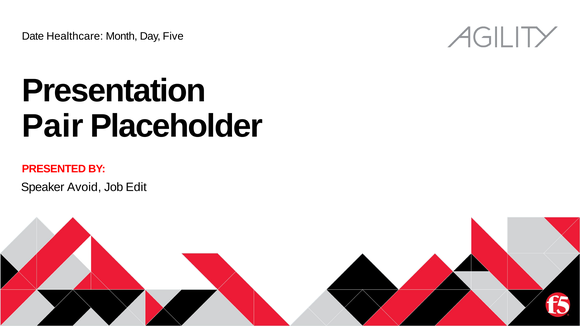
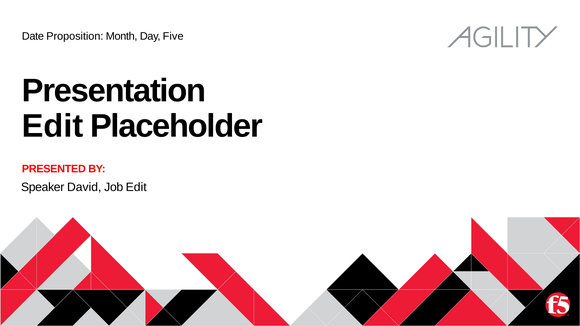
Healthcare: Healthcare -> Proposition (75, 36)
Pair: Pair -> Edit (53, 126)
Avoid: Avoid -> David (84, 187)
